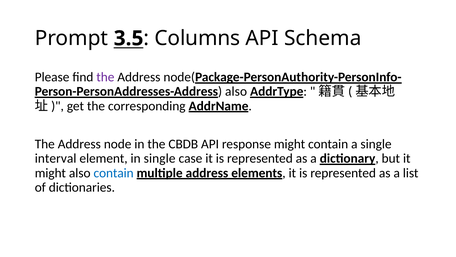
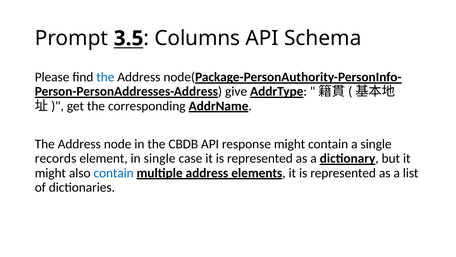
the colour: purple -> blue (105, 77)
also: also -> give (236, 91)
interval: interval -> records (56, 158)
